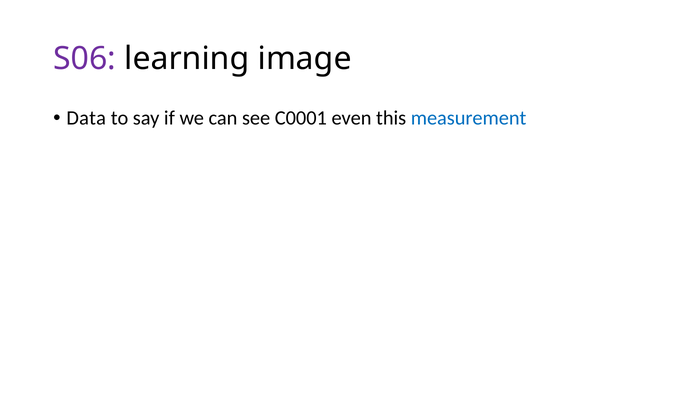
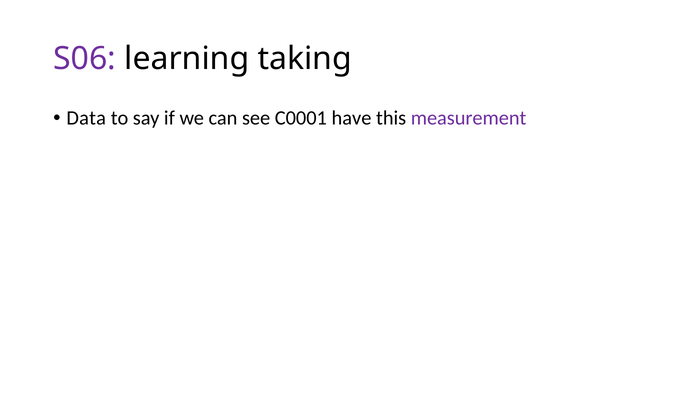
image: image -> taking (305, 59)
even: even -> have (351, 118)
measurement colour: blue -> purple (469, 118)
